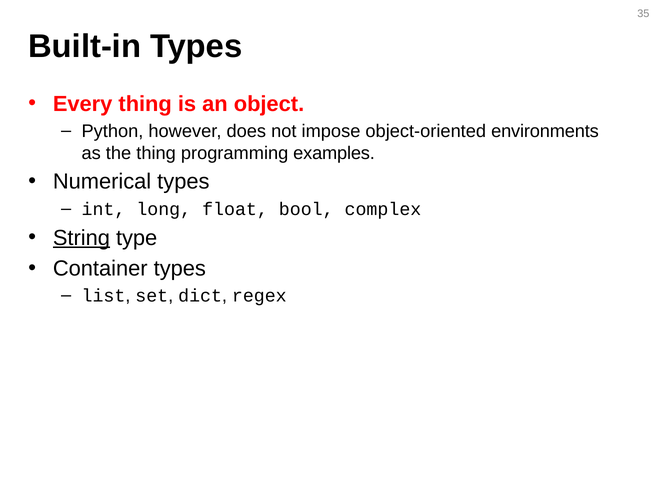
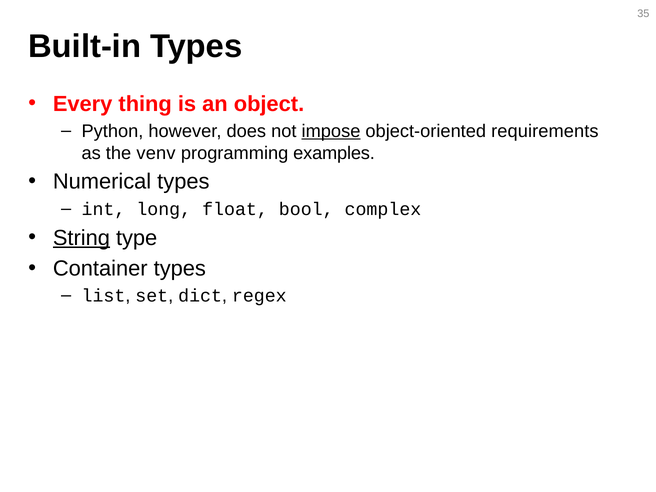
impose underline: none -> present (331, 131)
environments: environments -> requirements (545, 131)
the thing: thing -> venv (156, 153)
